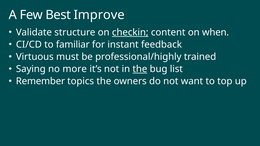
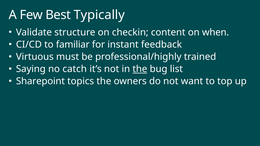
Improve: Improve -> Typically (99, 15)
checkin underline: present -> none (130, 32)
more: more -> catch (75, 69)
Remember: Remember -> Sharepoint (40, 81)
